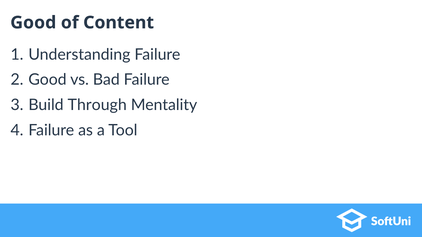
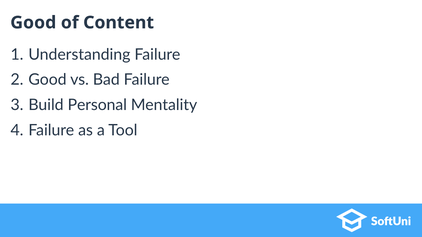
Through: Through -> Personal (97, 105)
